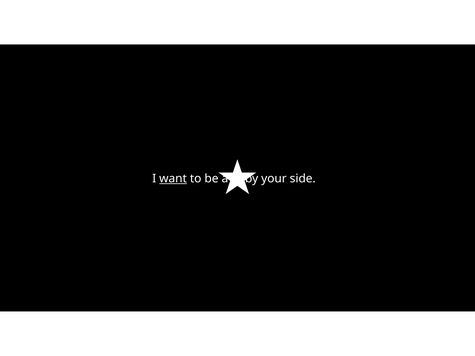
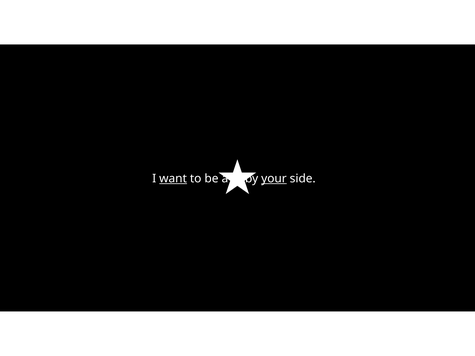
your underline: none -> present (274, 179)
